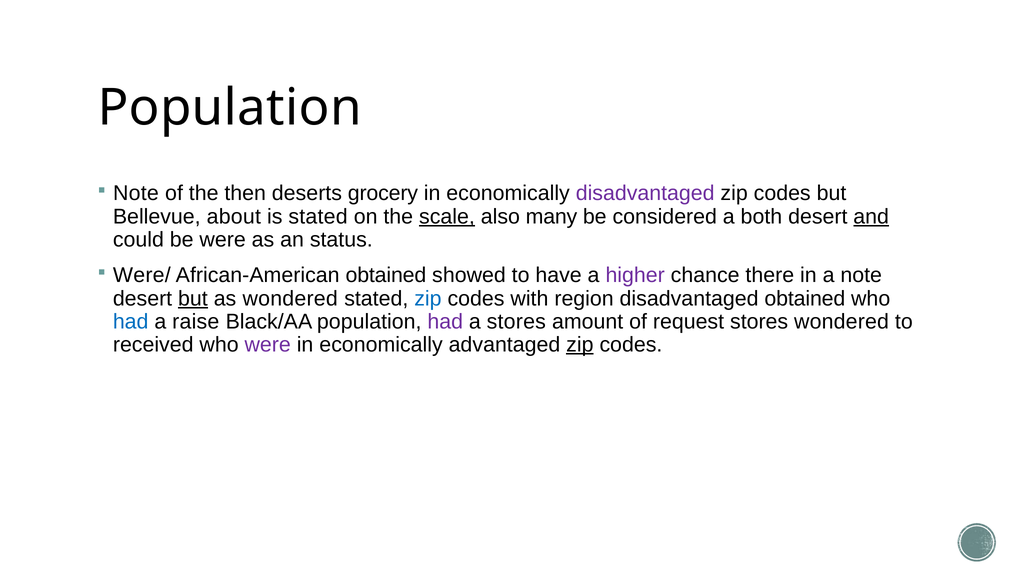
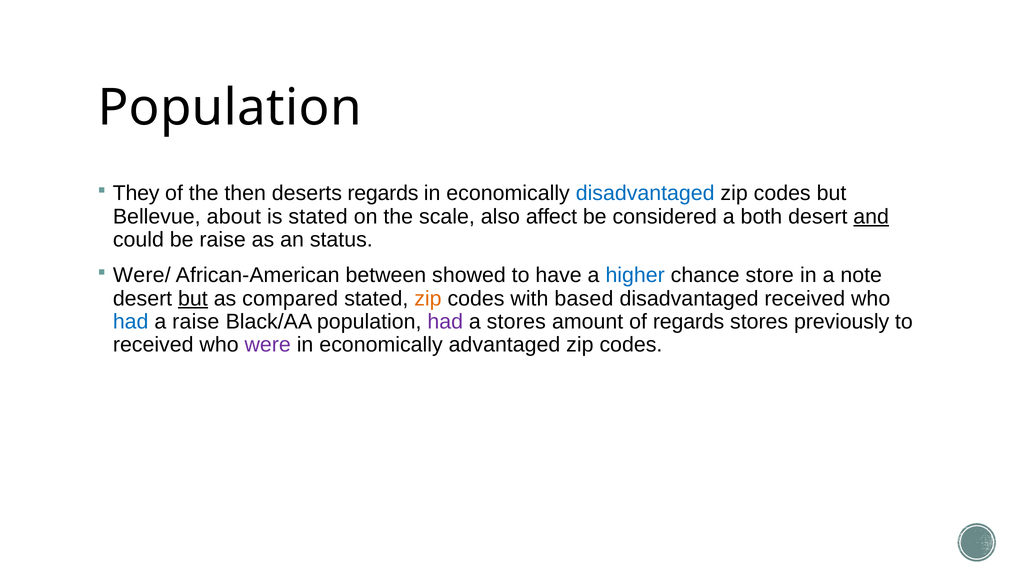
Note: Note -> They (136, 193)
deserts grocery: grocery -> regards (383, 193)
disadvantaged colour: purple -> blue (645, 193)
scale underline: present -> none (447, 217)
many: many -> affect (551, 217)
be were: were -> raise (223, 240)
African-American obtained: obtained -> between (386, 275)
higher colour: purple -> blue (635, 275)
there: there -> store (770, 275)
as wondered: wondered -> compared (290, 299)
zip colour: blue -> orange (428, 299)
region: region -> based (584, 299)
disadvantaged obtained: obtained -> received (805, 299)
of request: request -> regards (689, 322)
stores wondered: wondered -> previously (842, 322)
zip underline: present -> none (580, 345)
